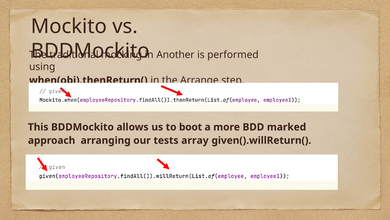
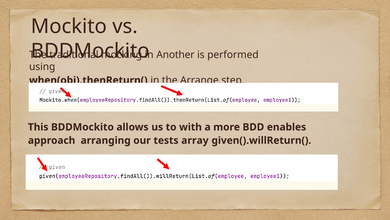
boot: boot -> with (191, 127)
marked: marked -> enables (287, 127)
